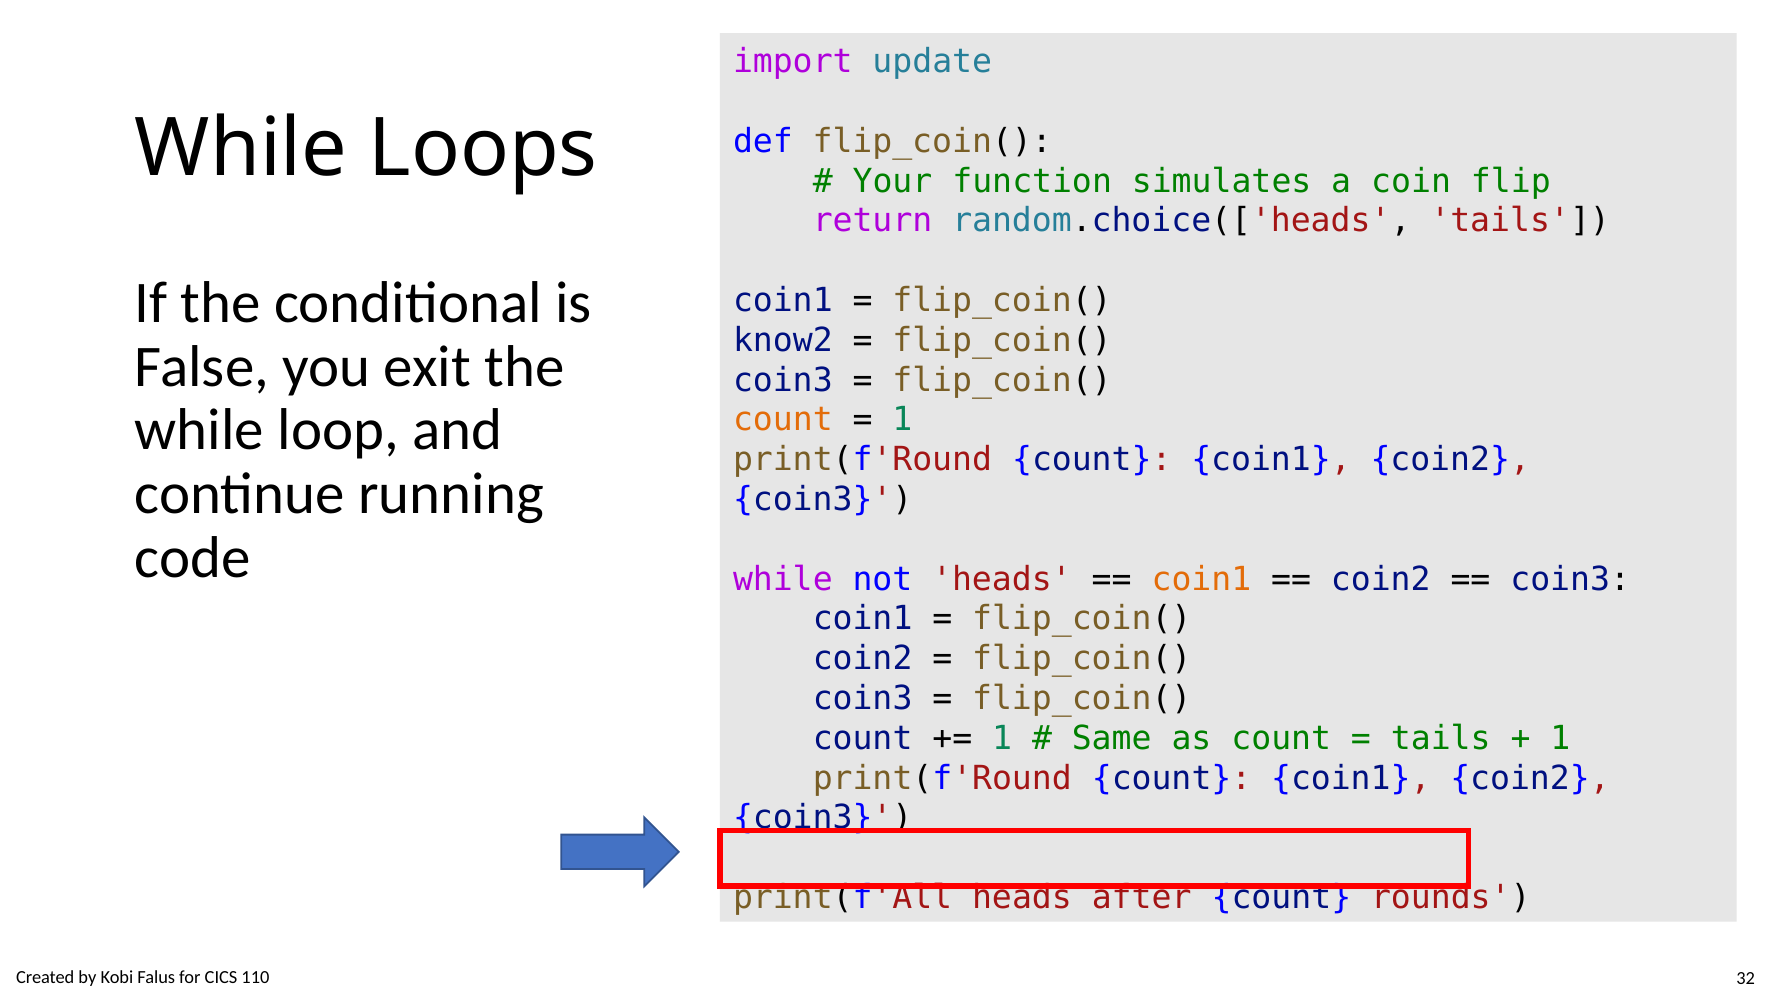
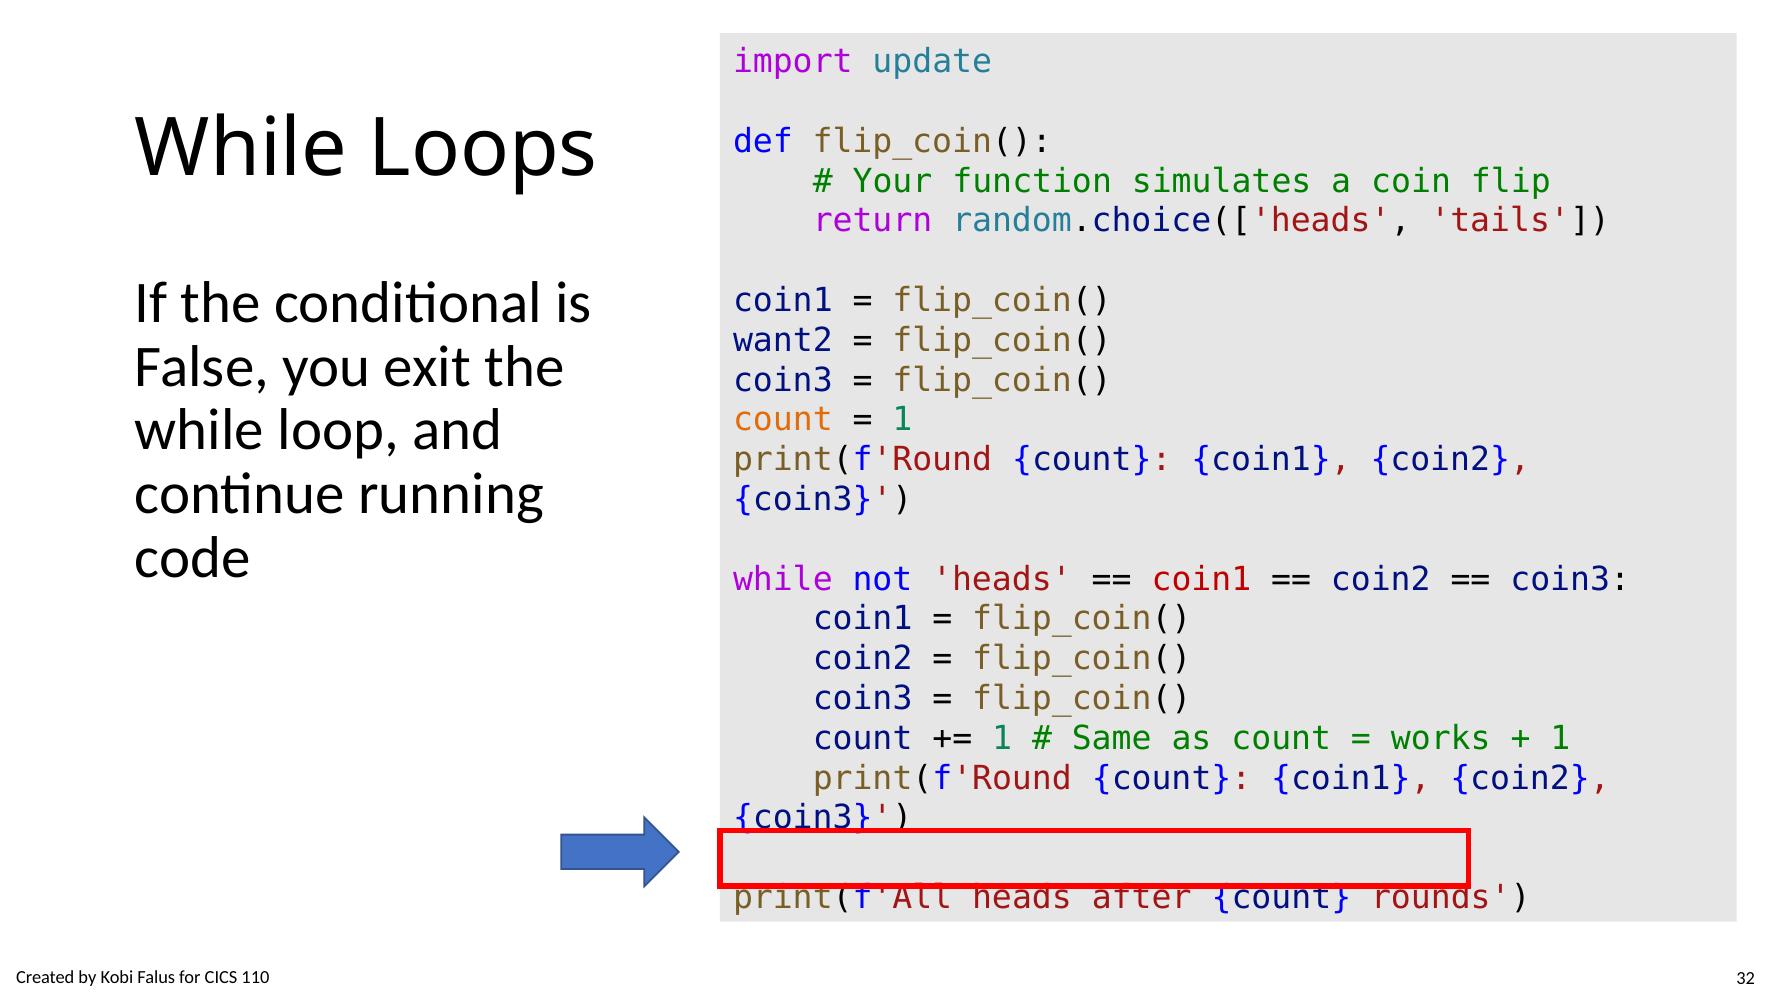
know2: know2 -> want2 (783, 340)
coin1 colour: orange -> red (1201, 579)
tails: tails -> works (1441, 738)
